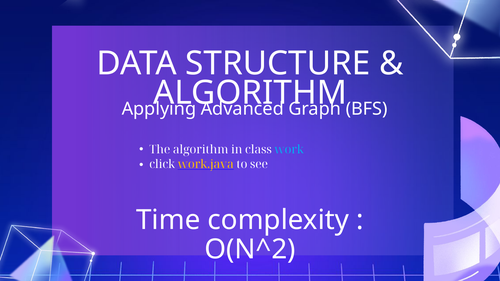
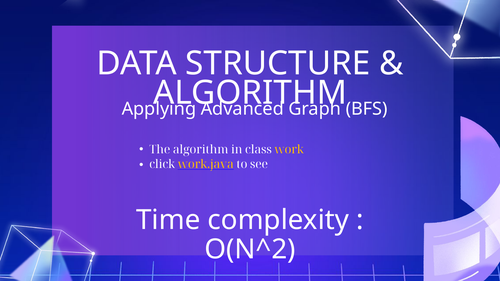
work colour: light blue -> yellow (289, 150)
